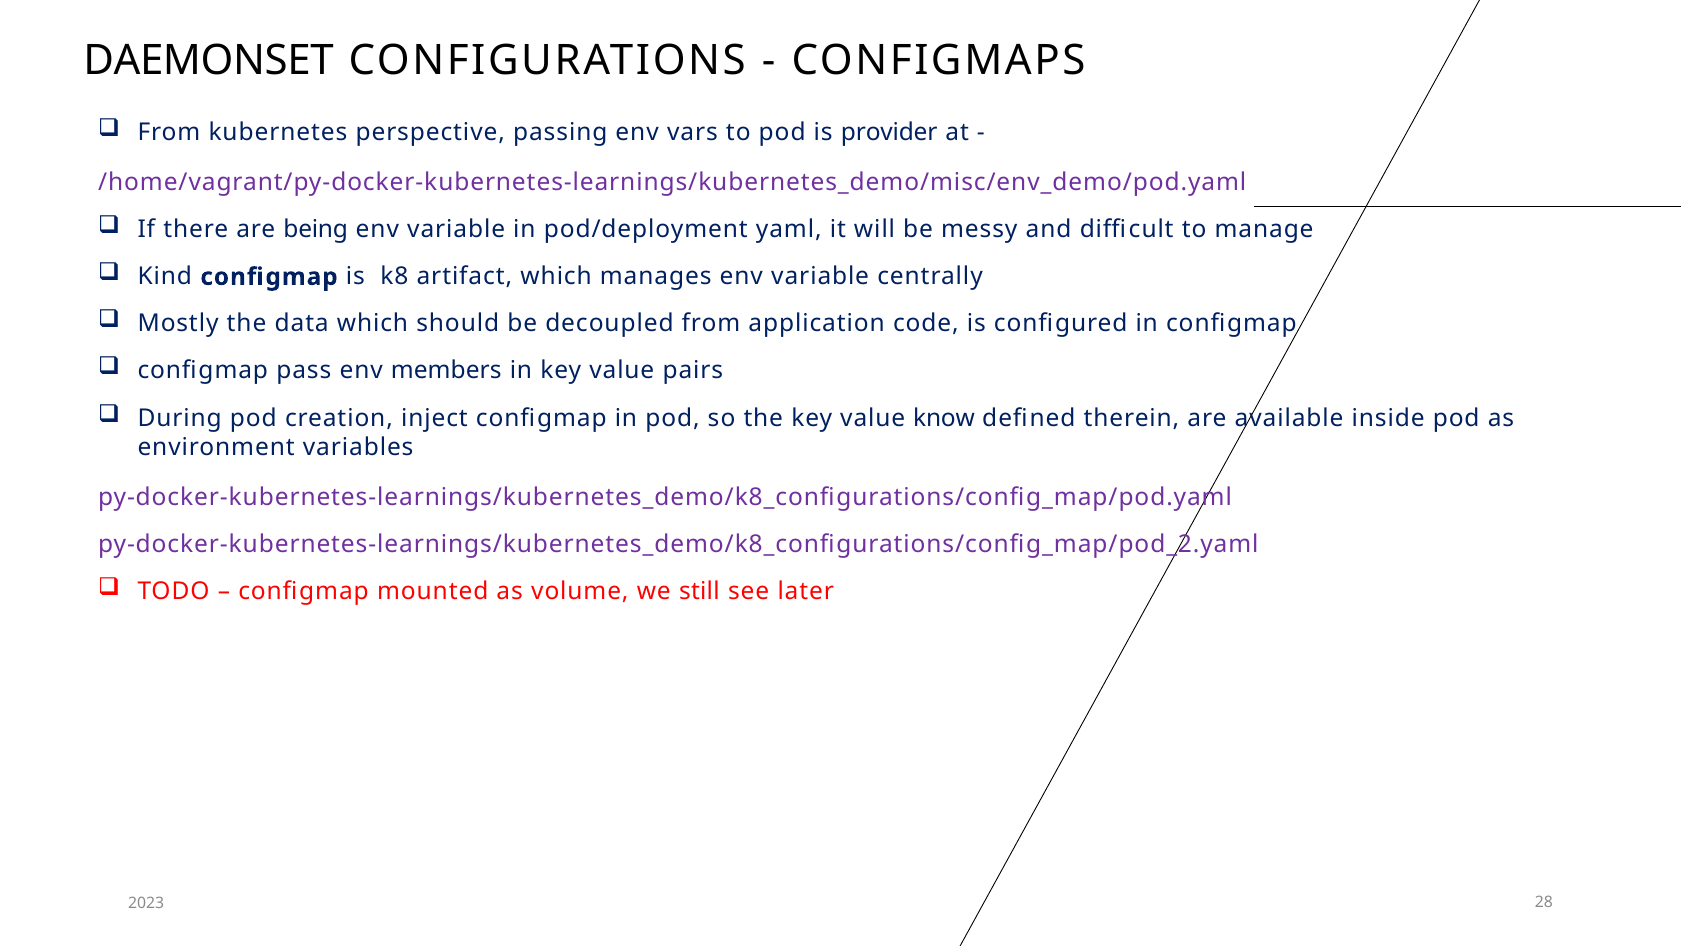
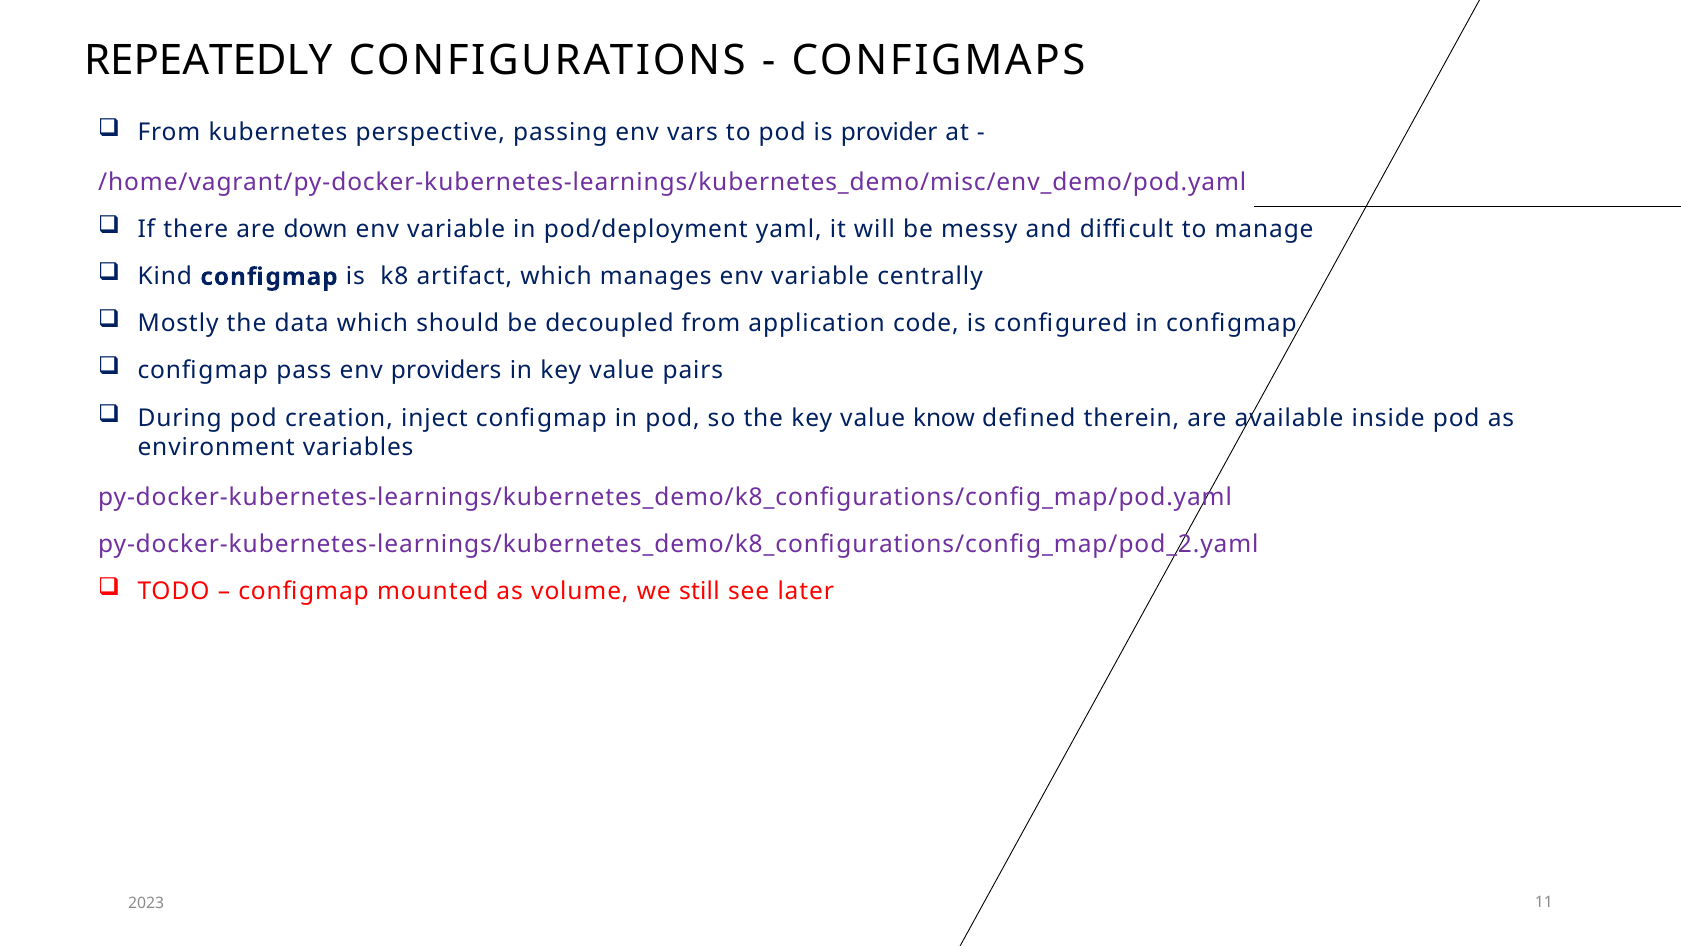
DAEMONSET: DAEMONSET -> REPEATEDLY (208, 61)
being: being -> down (316, 230)
members: members -> providers (446, 371)
28: 28 -> 11 (1544, 901)
